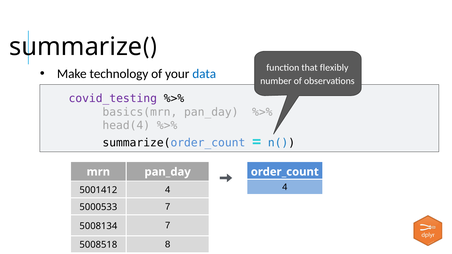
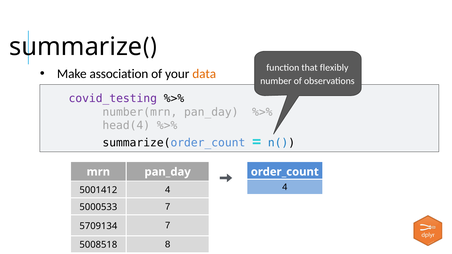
technology: technology -> association (119, 74)
data colour: blue -> orange (204, 74)
basics(mrn: basics(mrn -> number(mrn (140, 112)
5008134: 5008134 -> 5709134 (98, 226)
